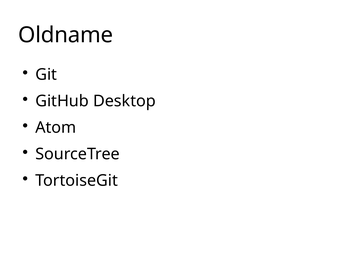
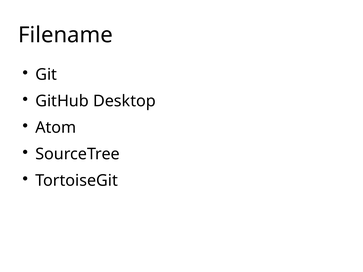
Oldname: Oldname -> Filename (66, 35)
